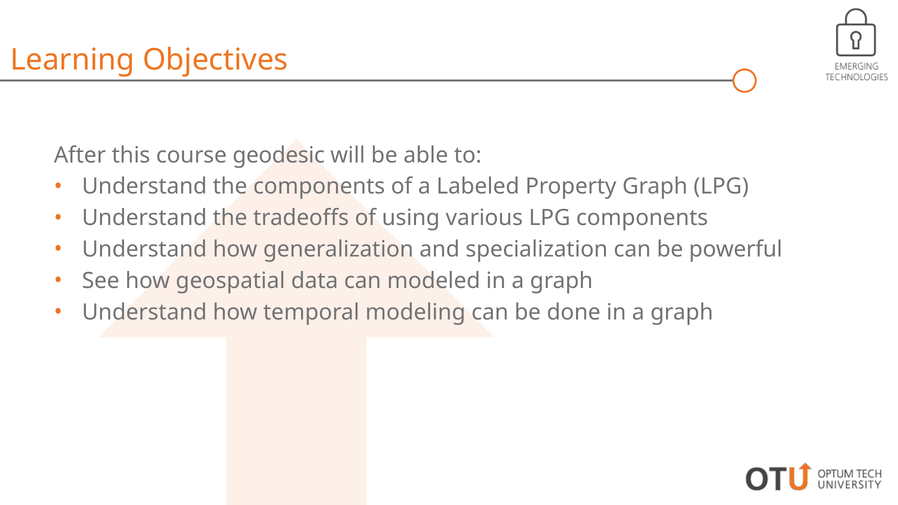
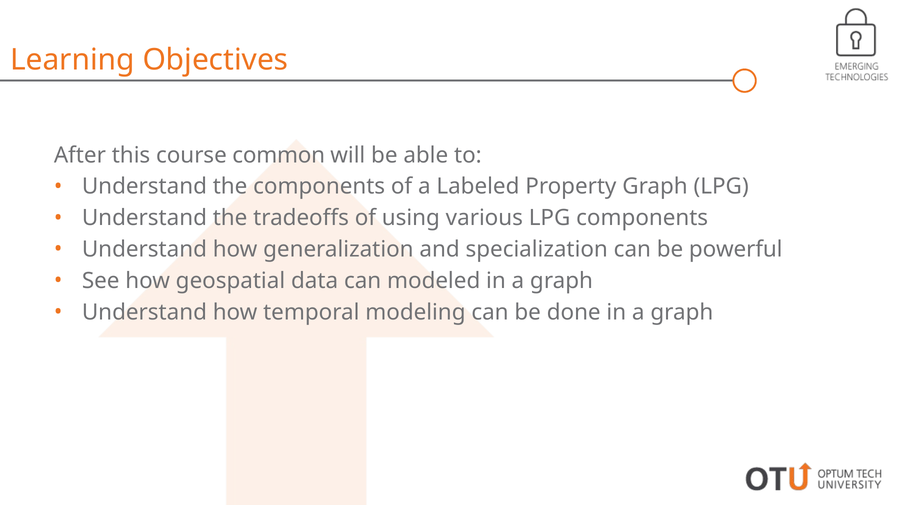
geodesic: geodesic -> common (279, 155)
